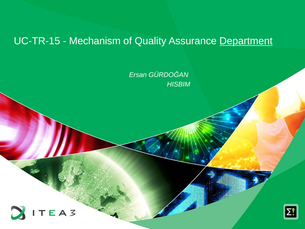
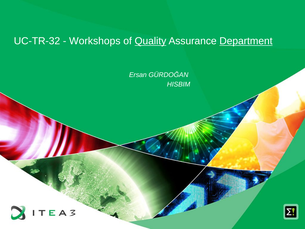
UC-TR-15: UC-TR-15 -> UC-TR-32 (37, 41)
Mechanism: Mechanism -> Workshops (95, 41)
Quality underline: none -> present (150, 41)
